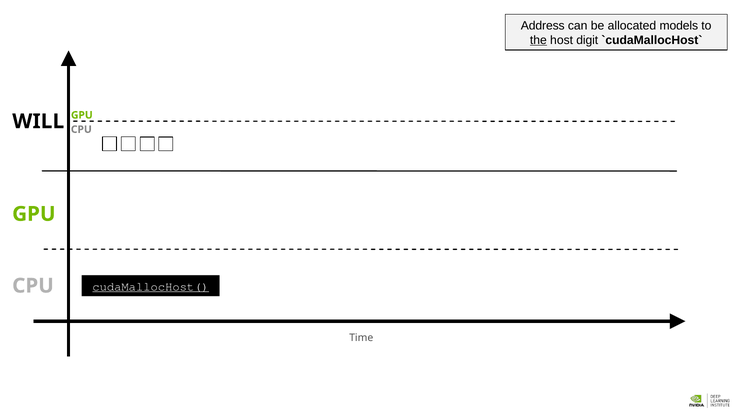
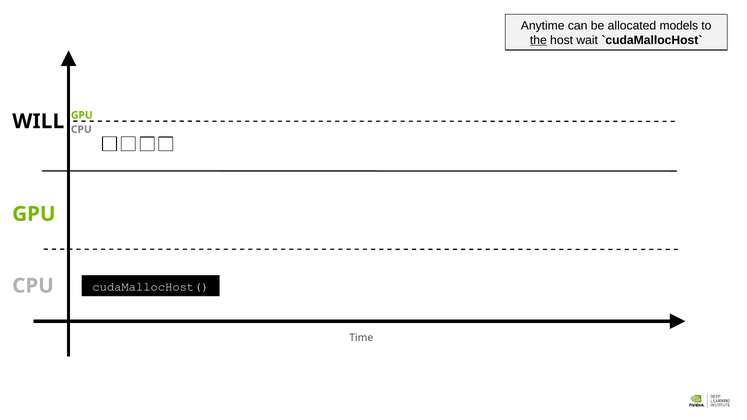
Address: Address -> Anytime (543, 26)
digit: digit -> wait (587, 40)
cudaMallocHost( underline: present -> none (151, 287)
